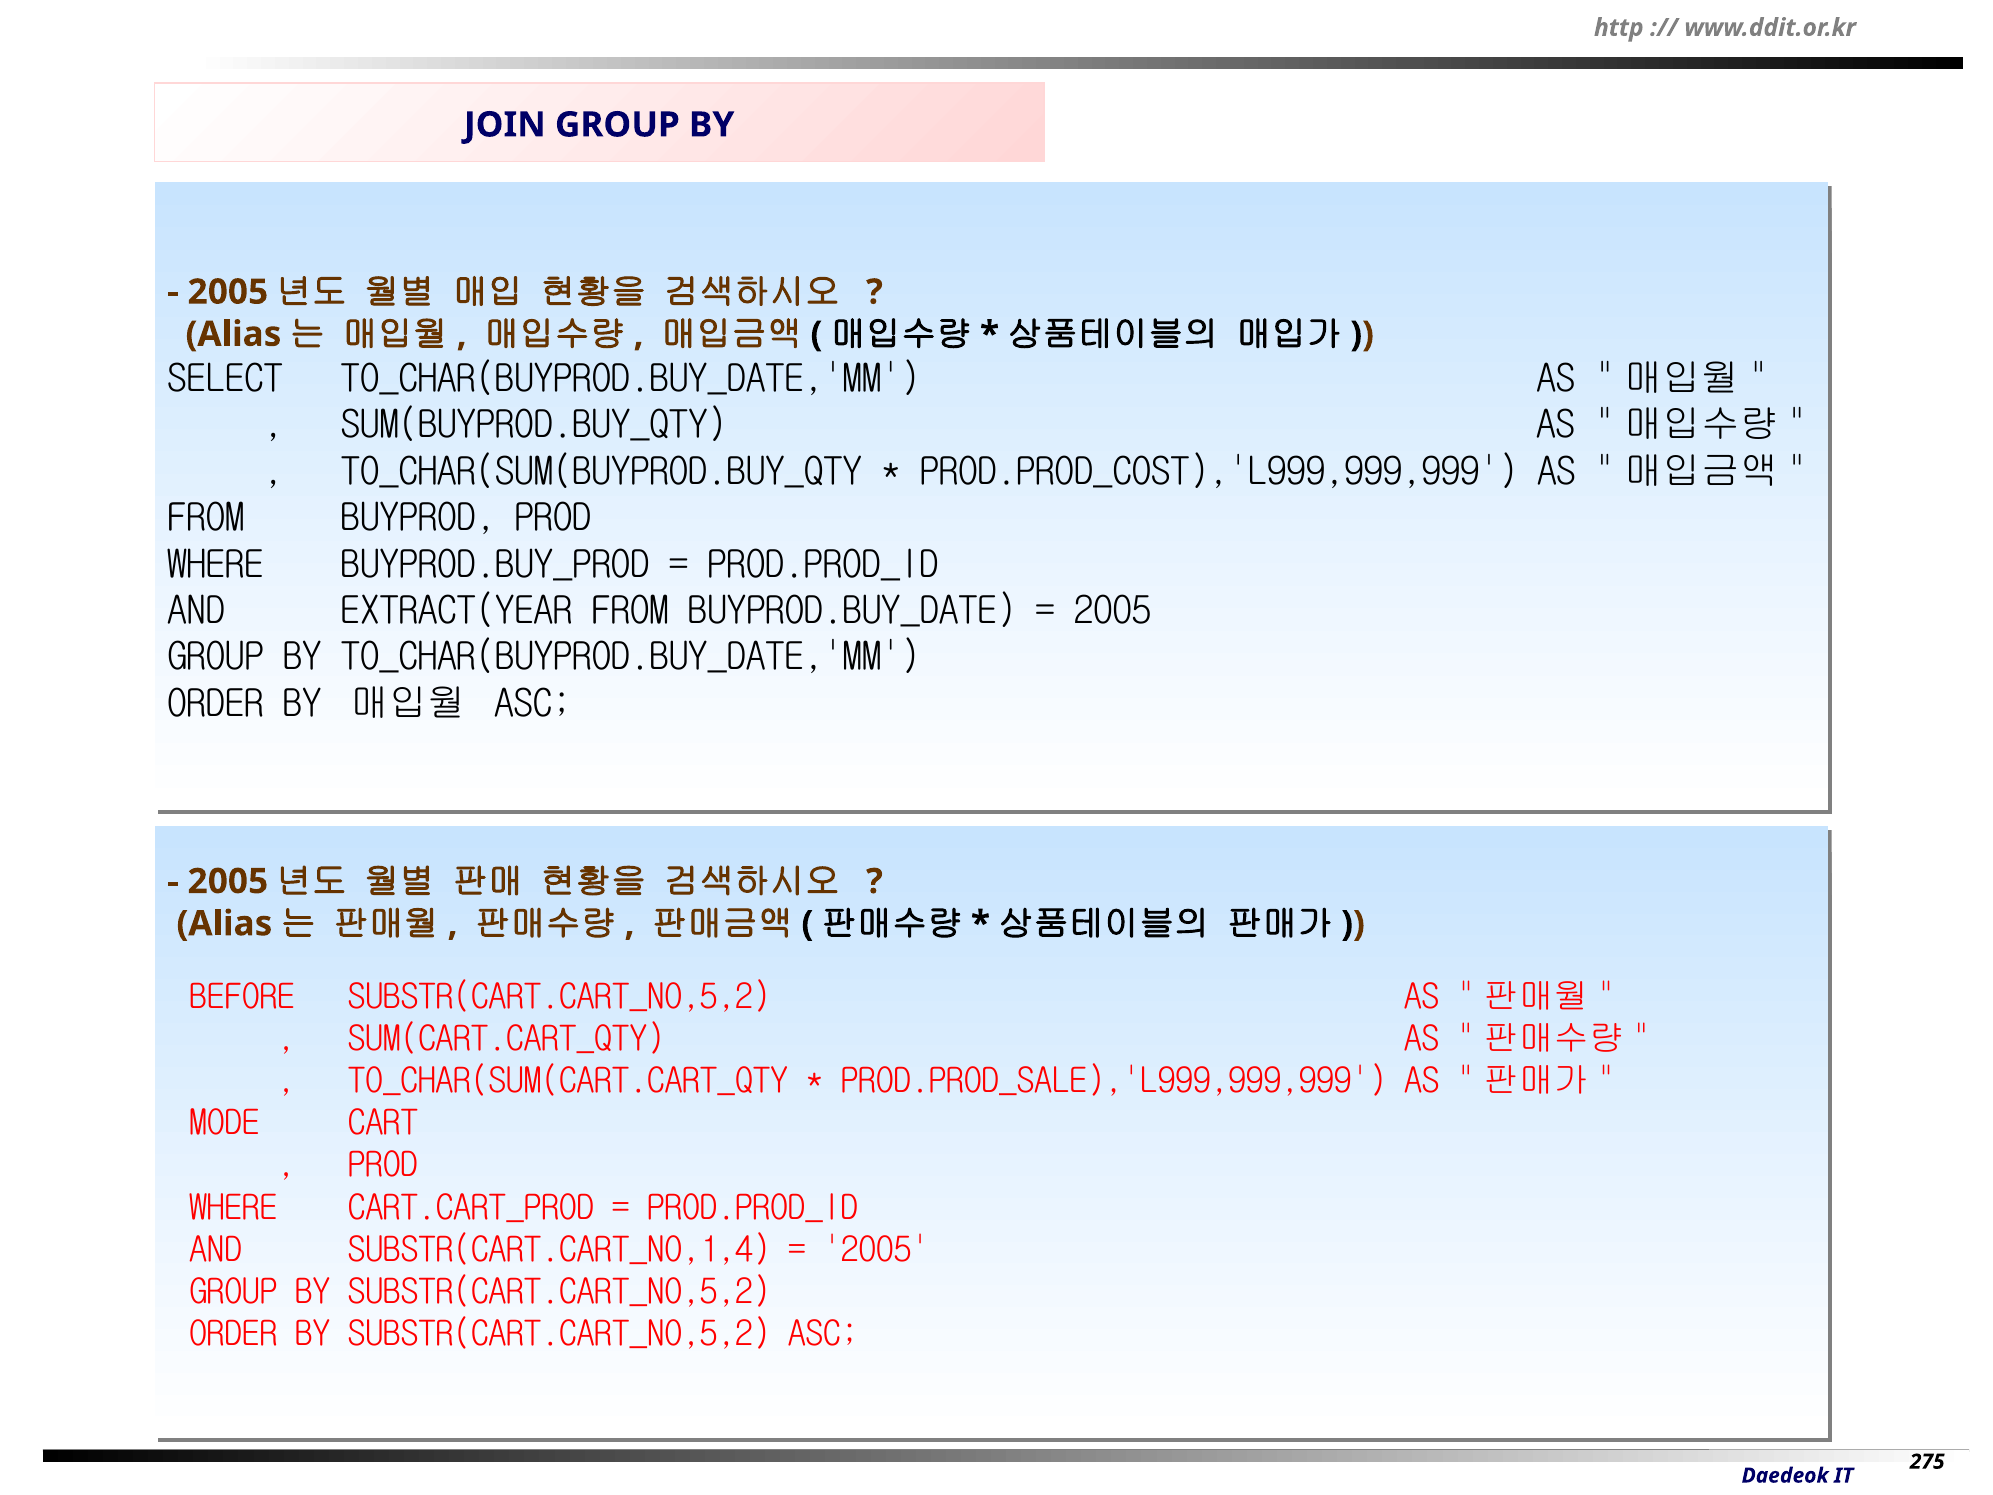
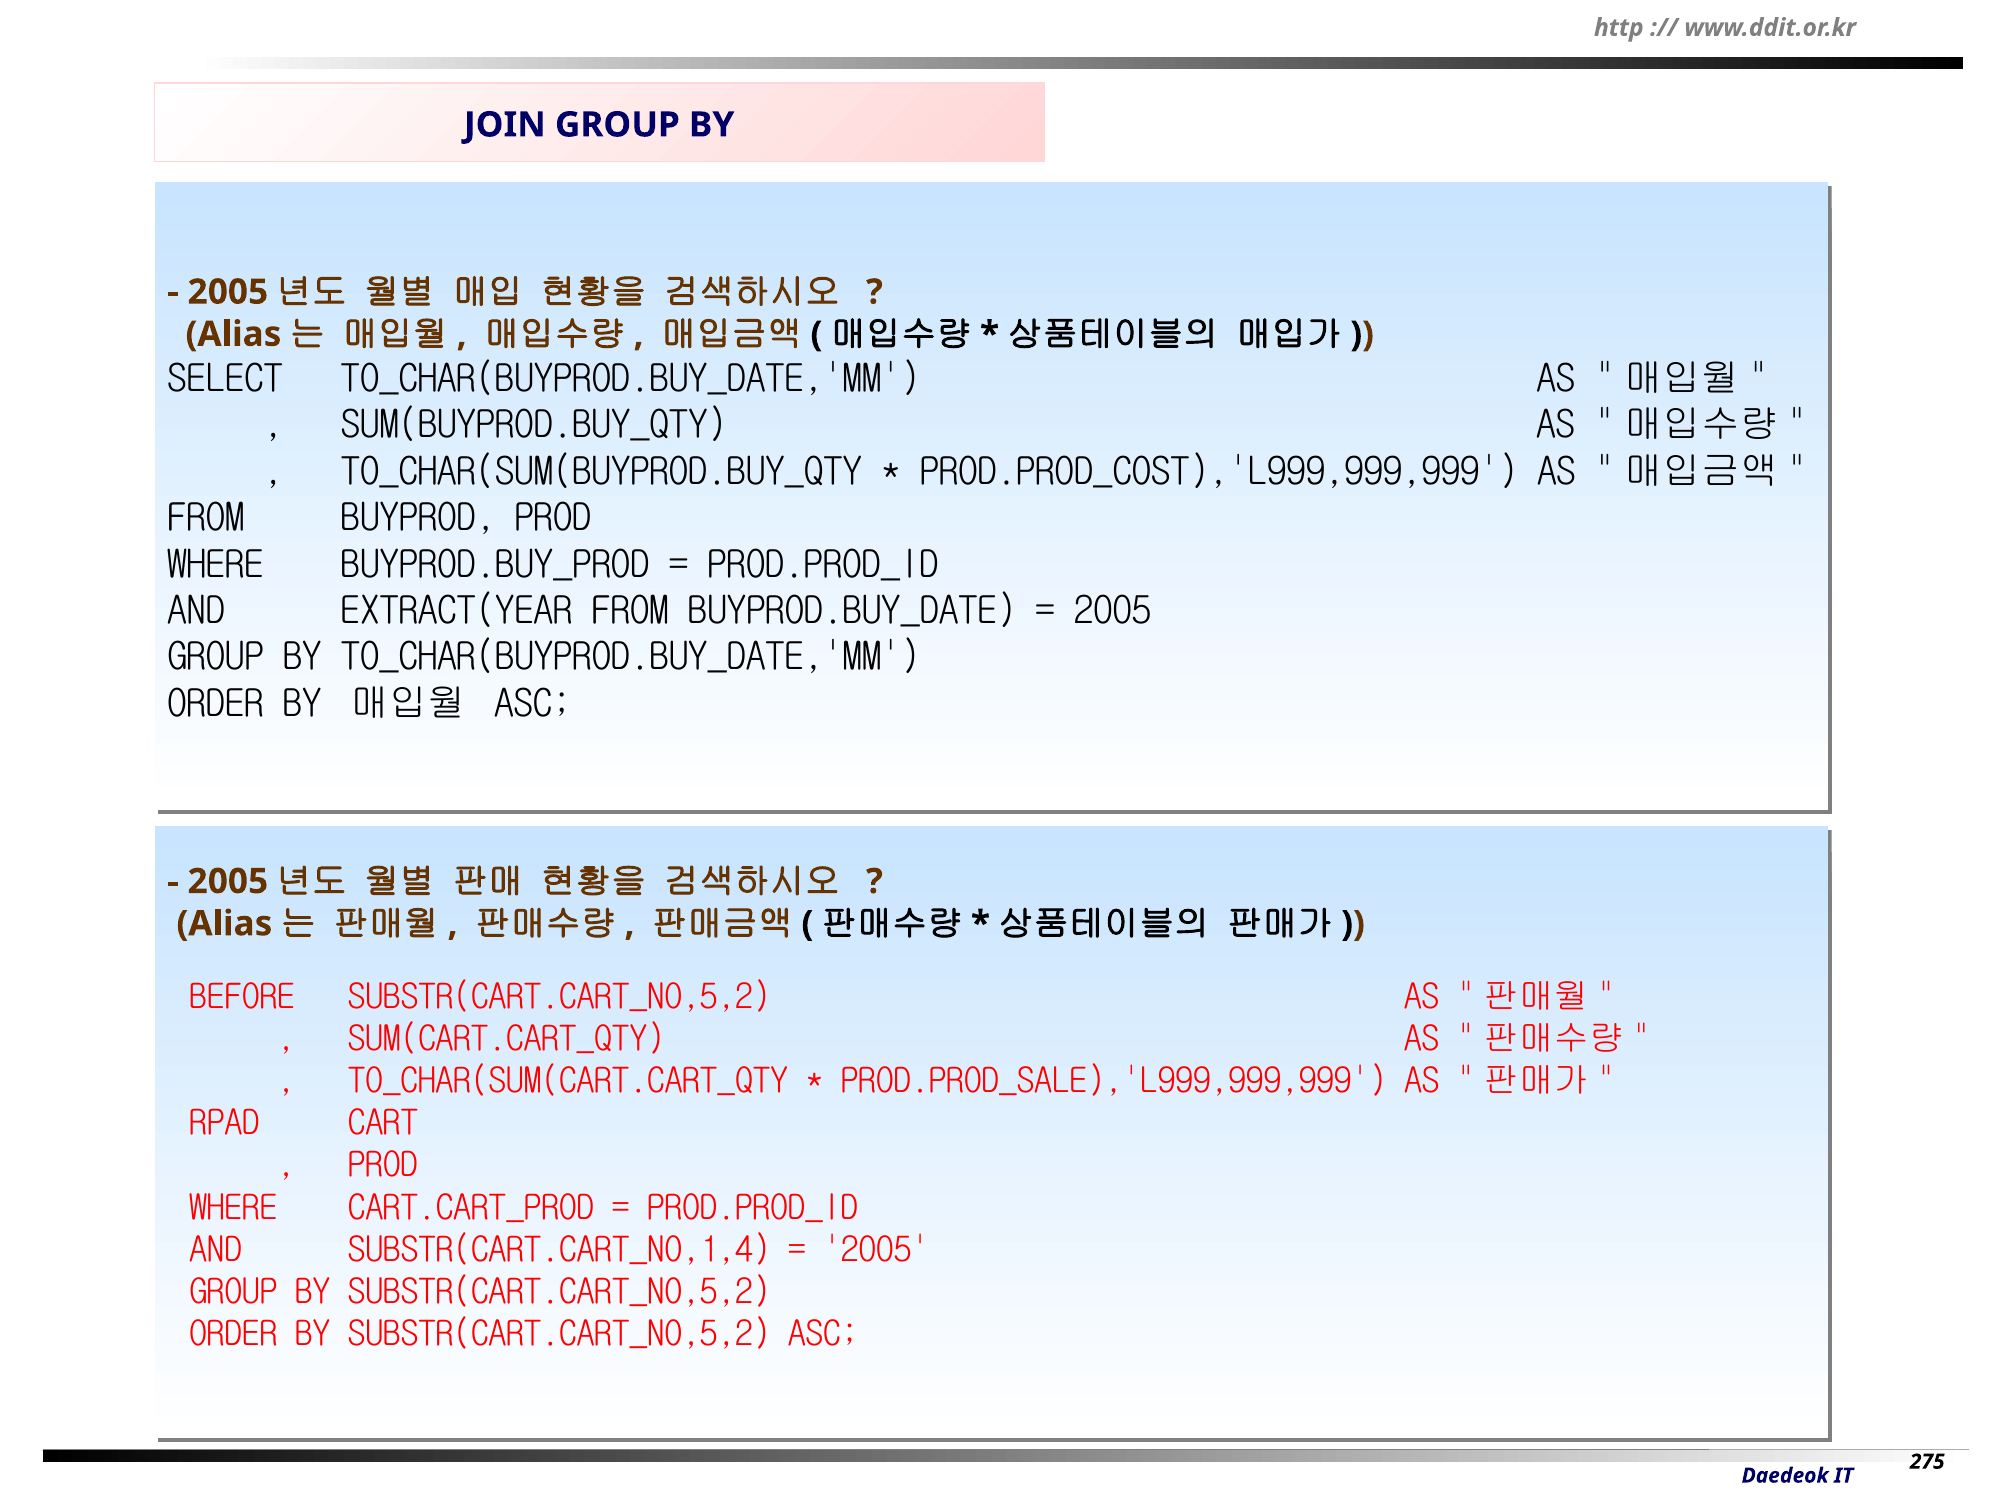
MODE: MODE -> RPAD (225, 1123)
